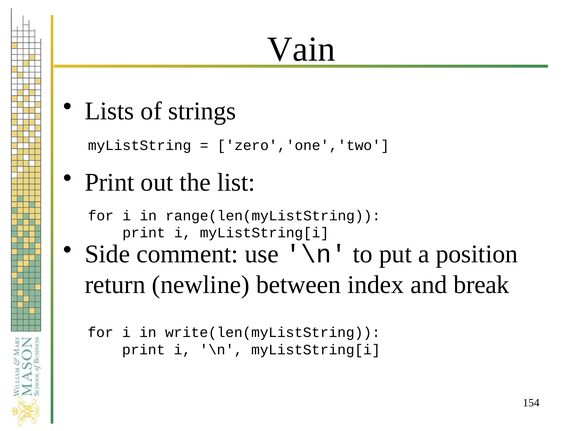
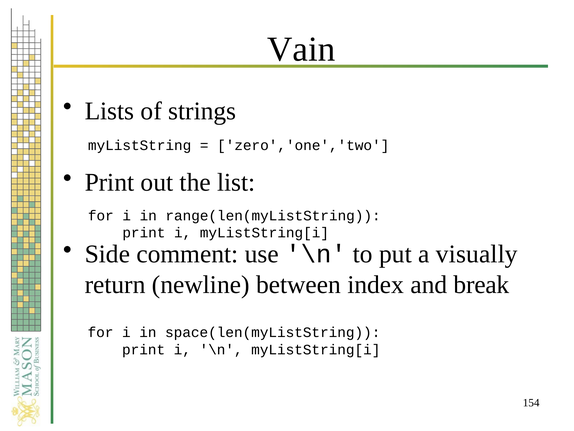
position: position -> visually (477, 254)
write(len(myListString: write(len(myListString -> space(len(myListString (273, 332)
